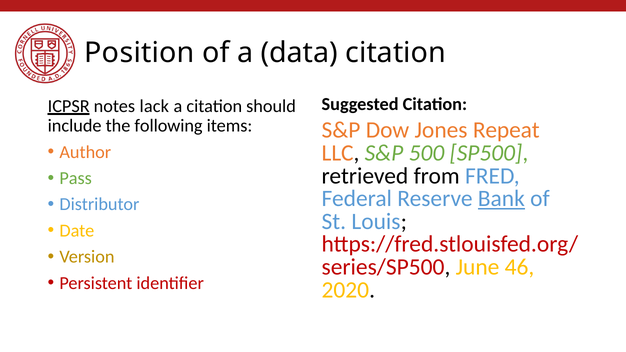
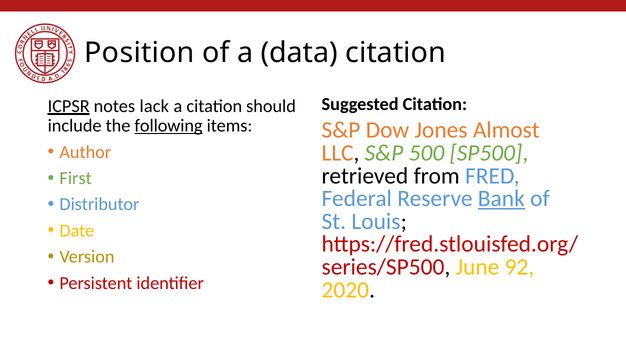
following underline: none -> present (169, 126)
Repeat: Repeat -> Almost (506, 130)
Pass: Pass -> First (76, 178)
46: 46 -> 92 (520, 267)
